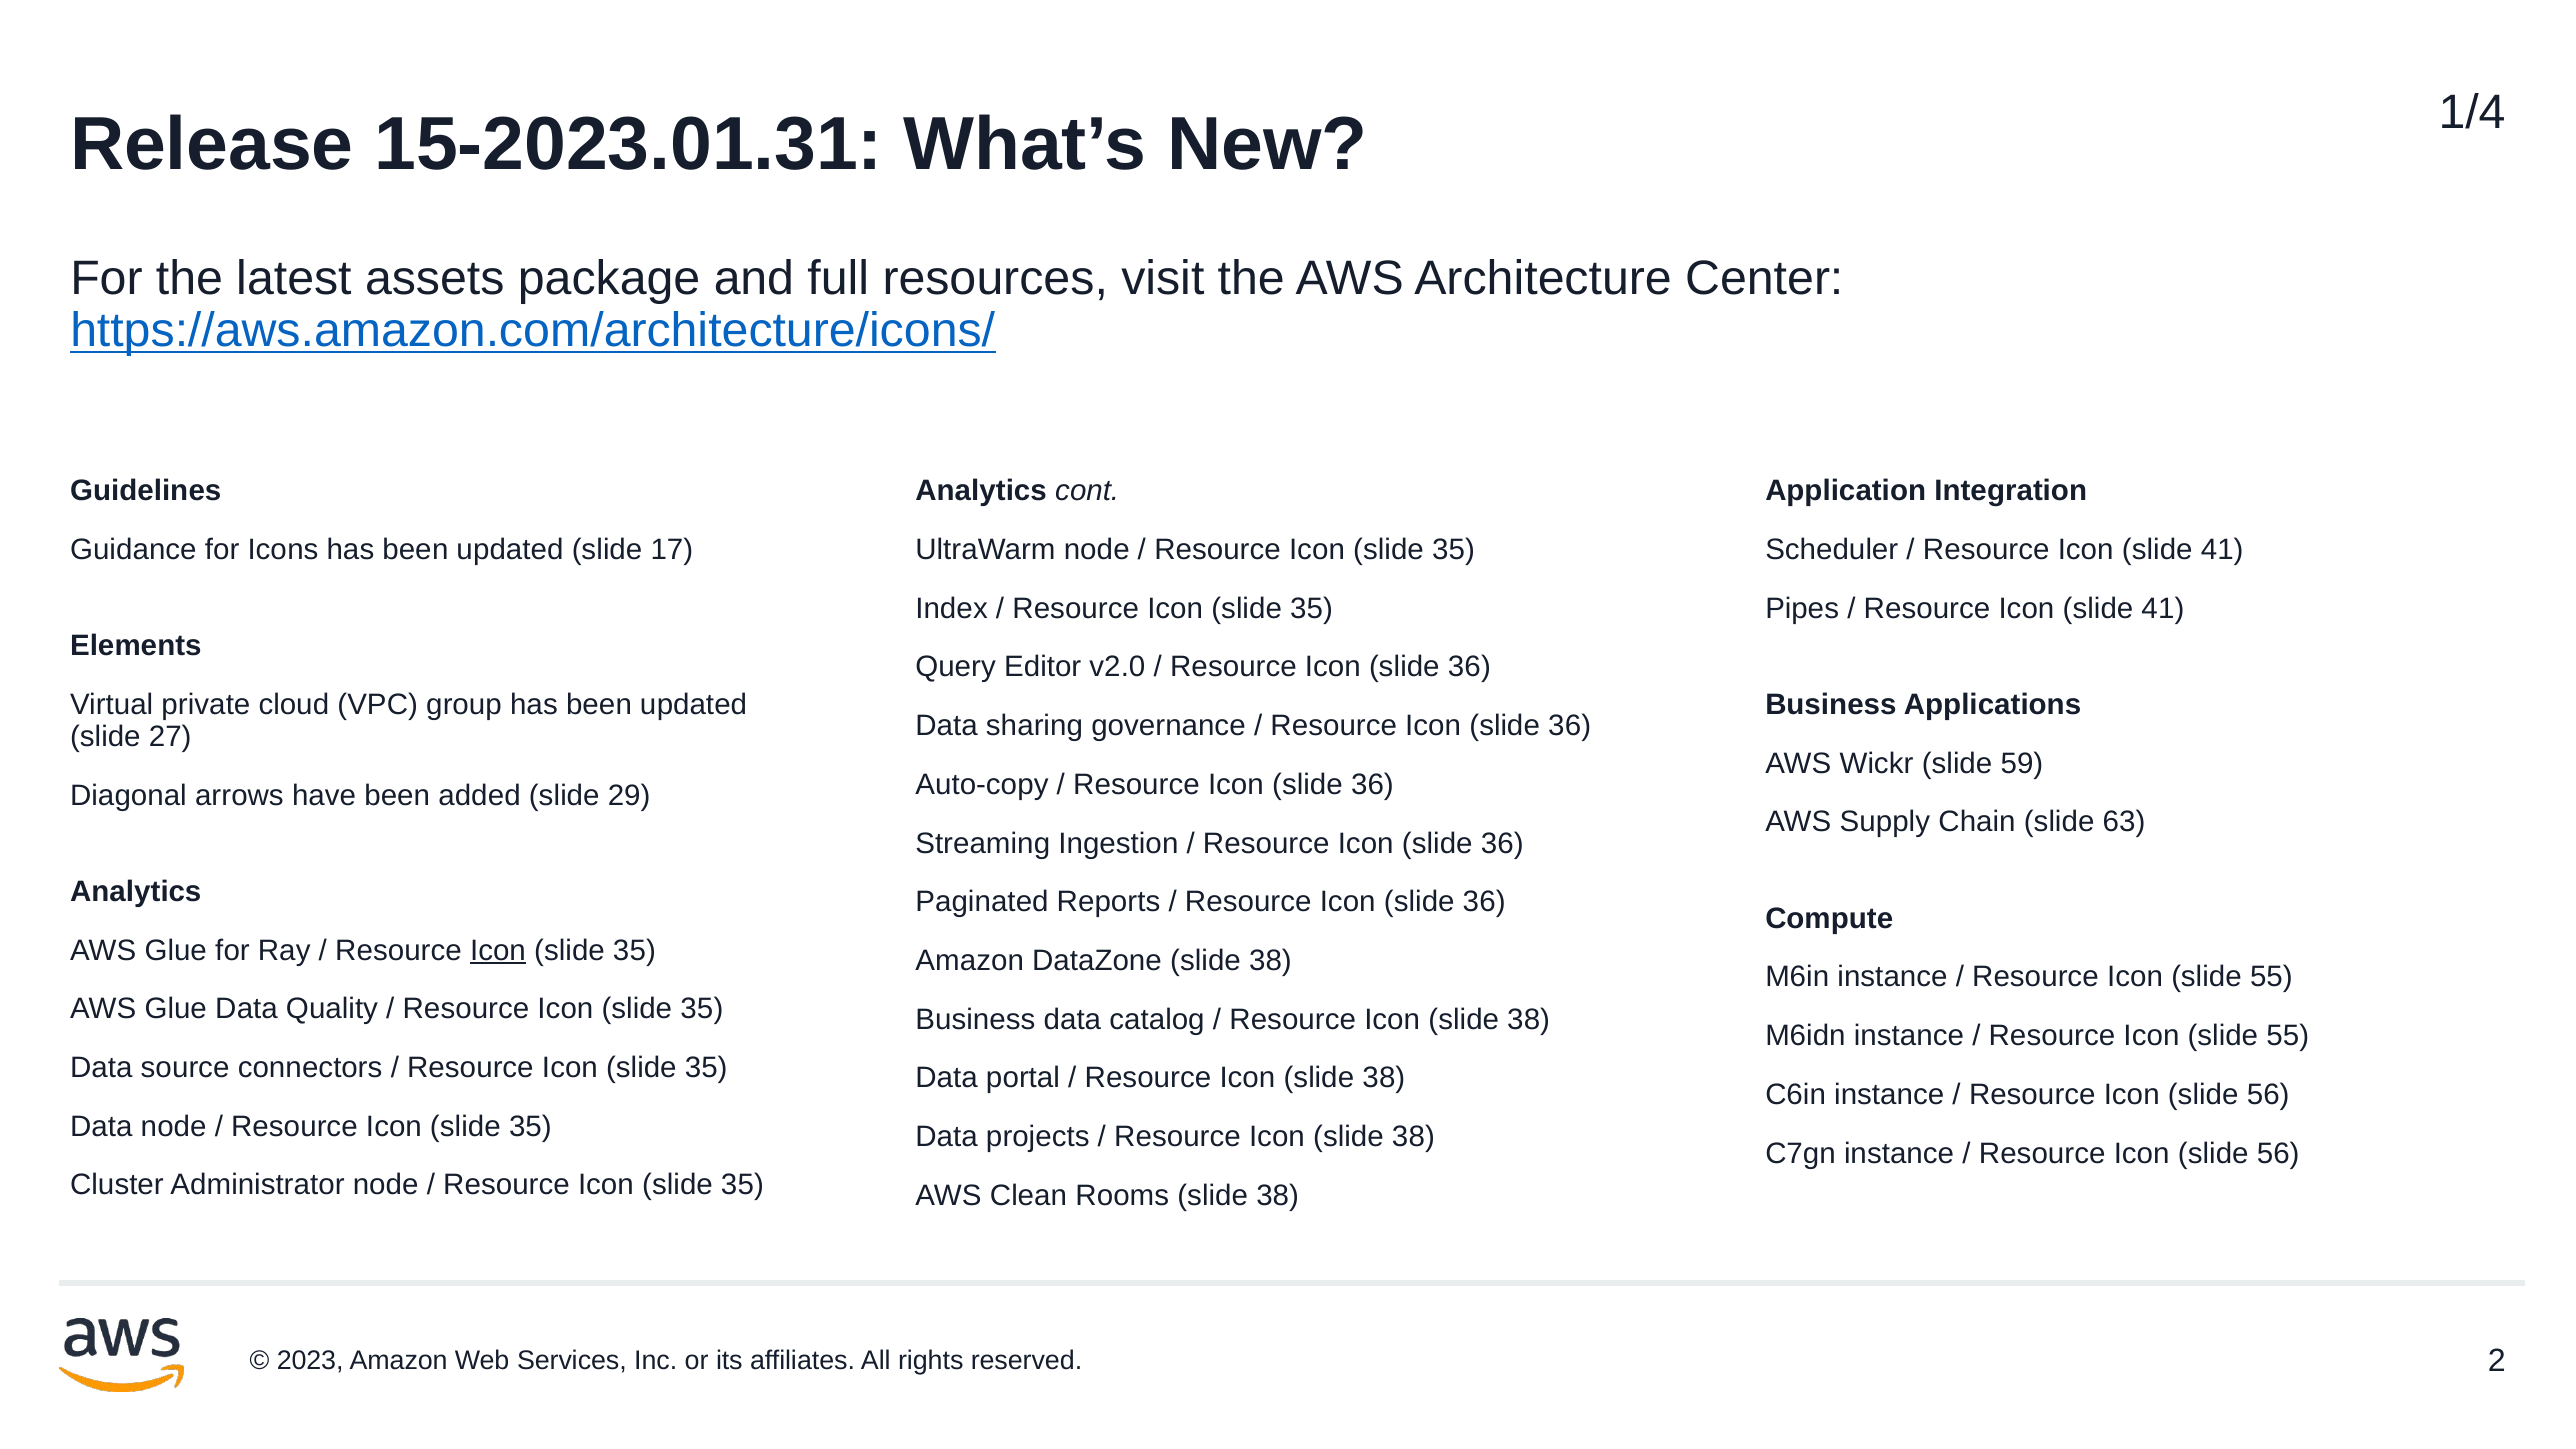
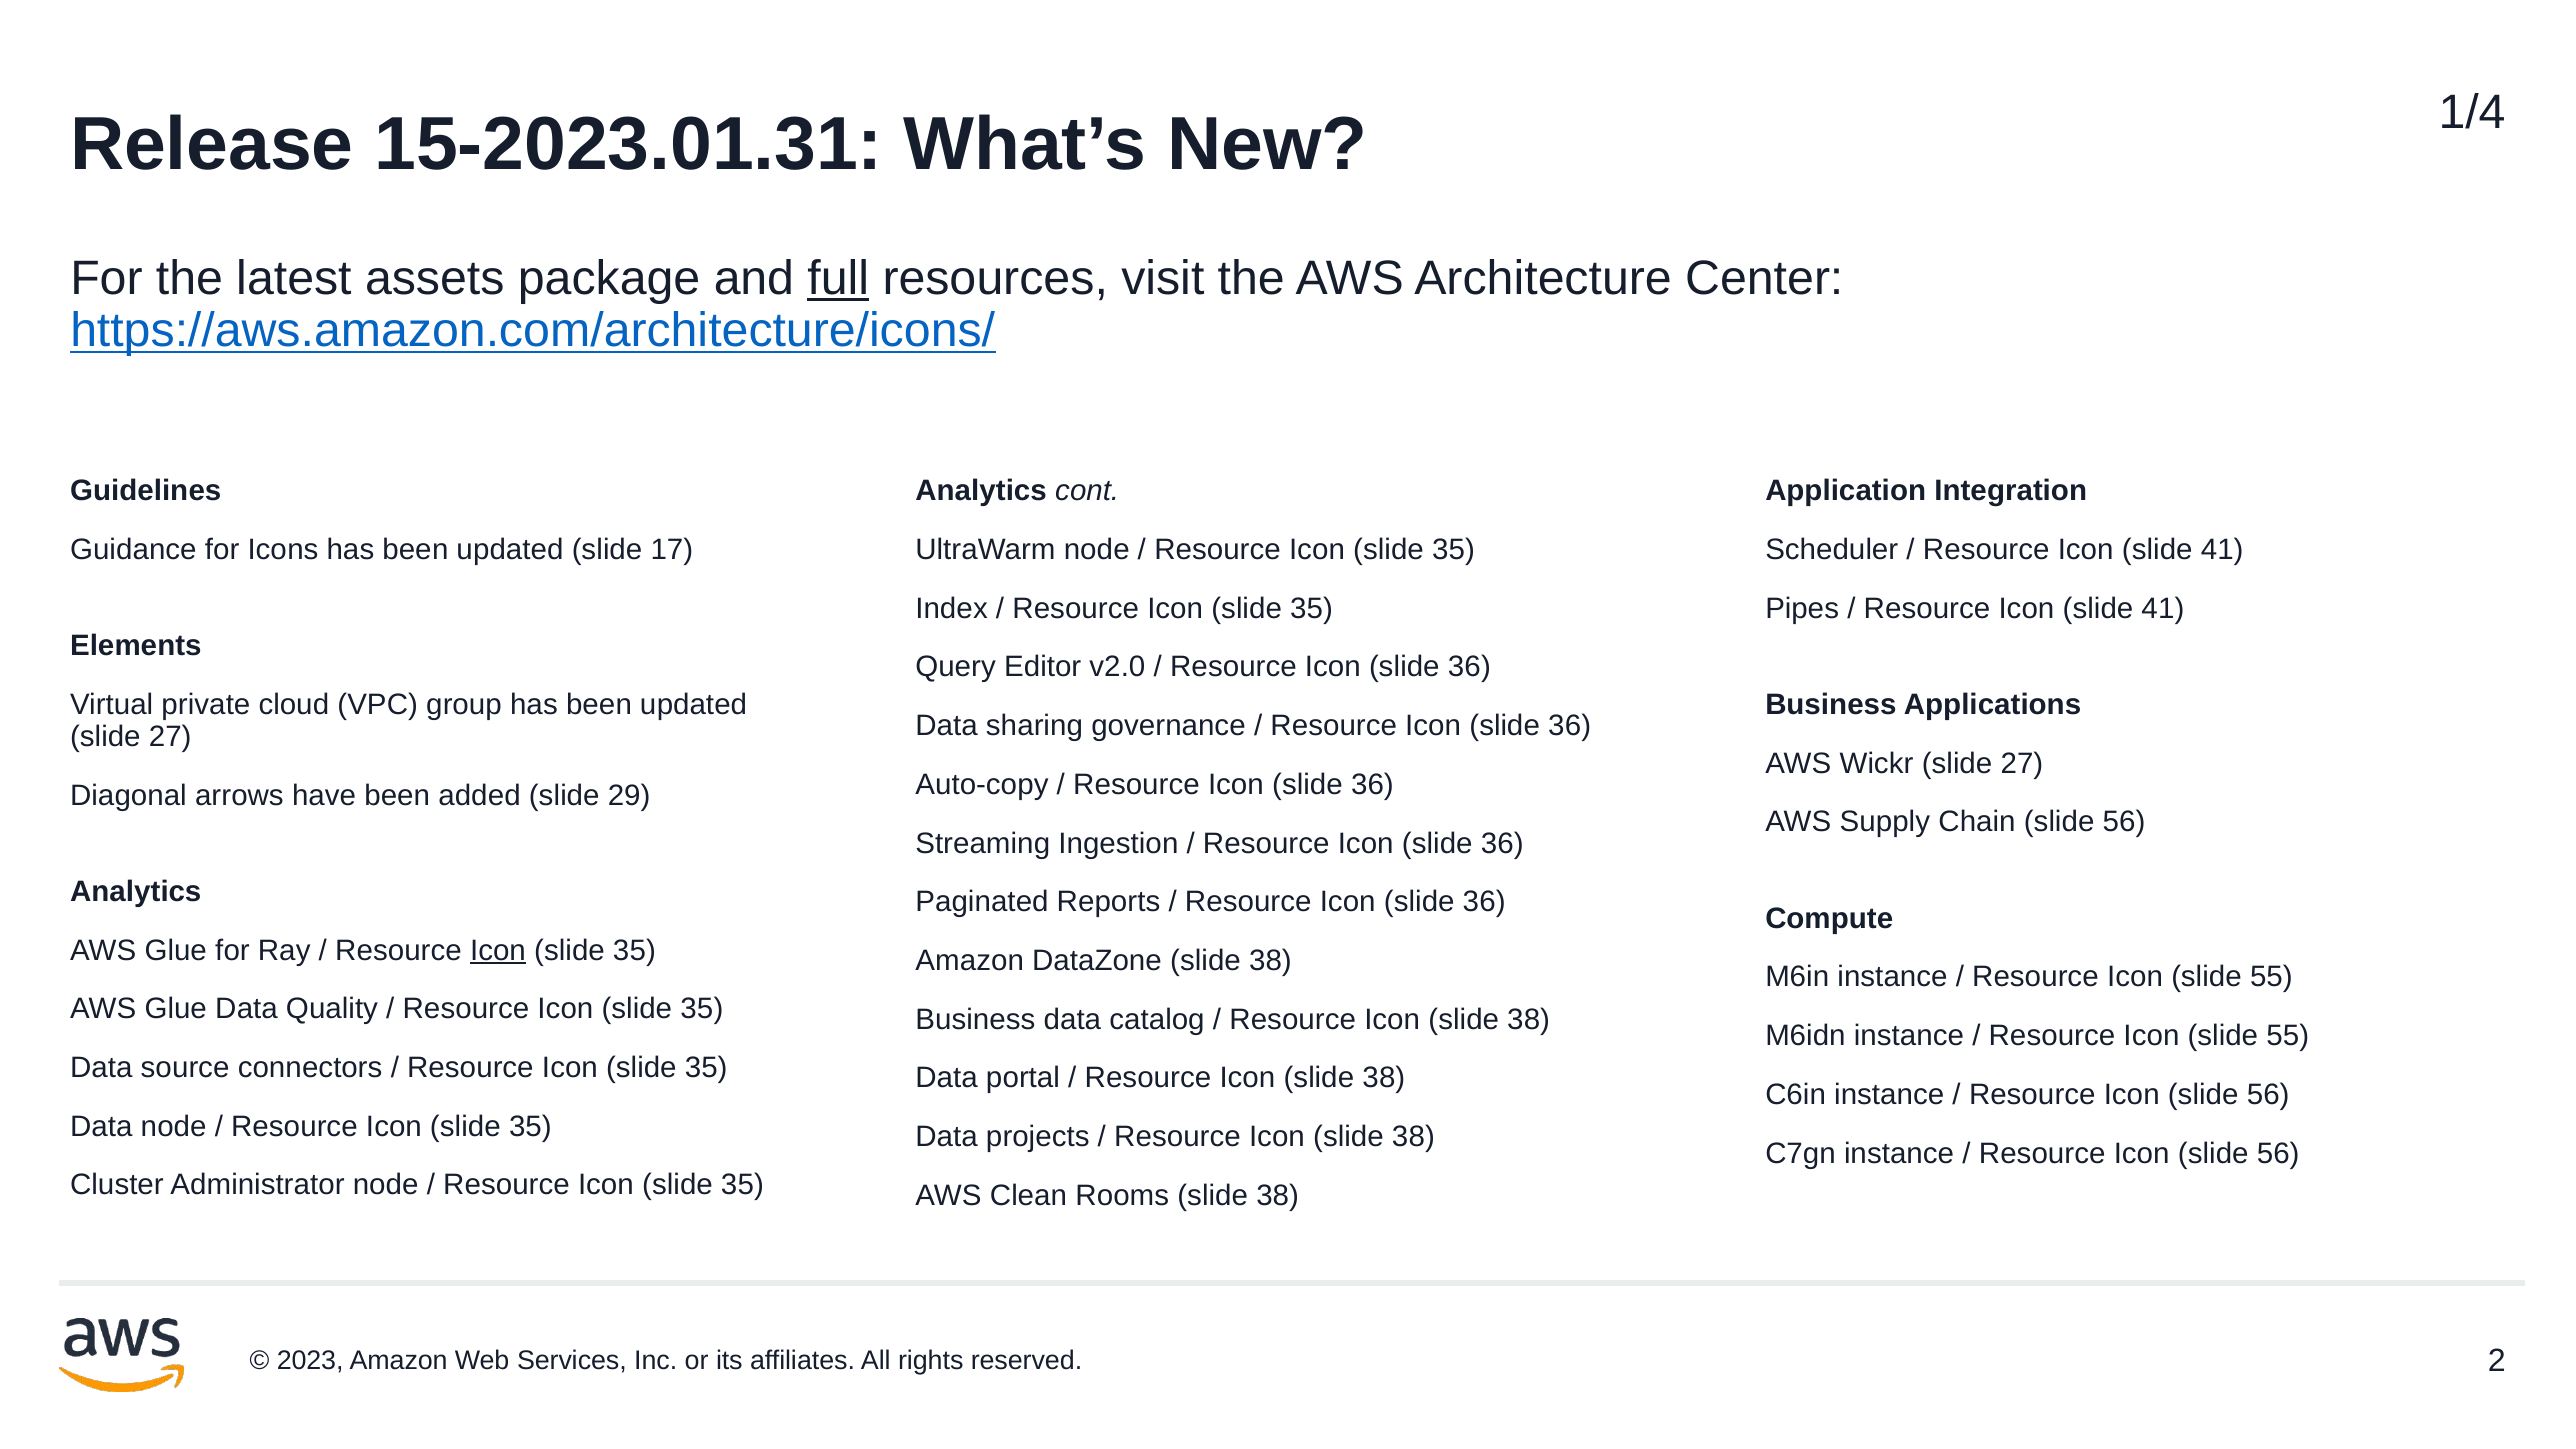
full underline: none -> present (838, 278)
Wickr slide 59: 59 -> 27 (2022, 763)
Chain slide 63: 63 -> 56 (2124, 822)
